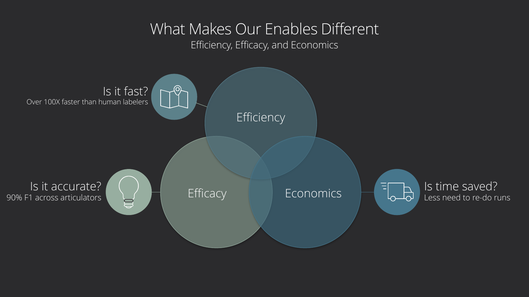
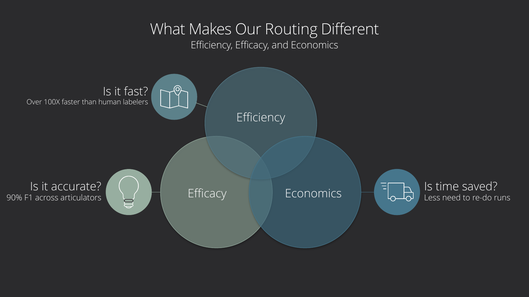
Enables: Enables -> Routing (291, 30)
